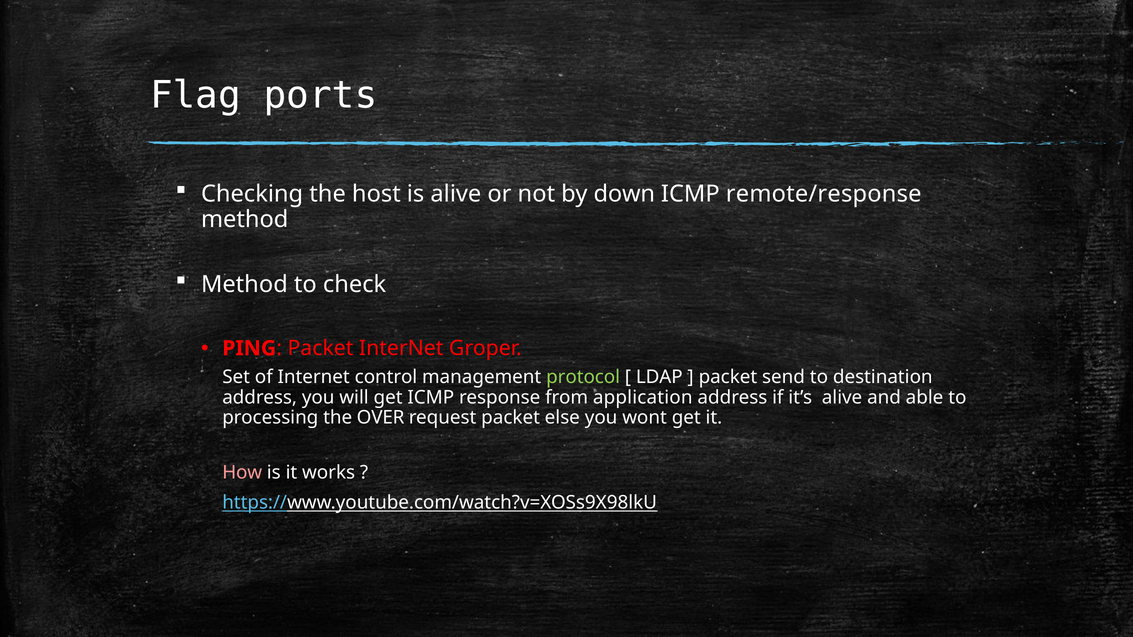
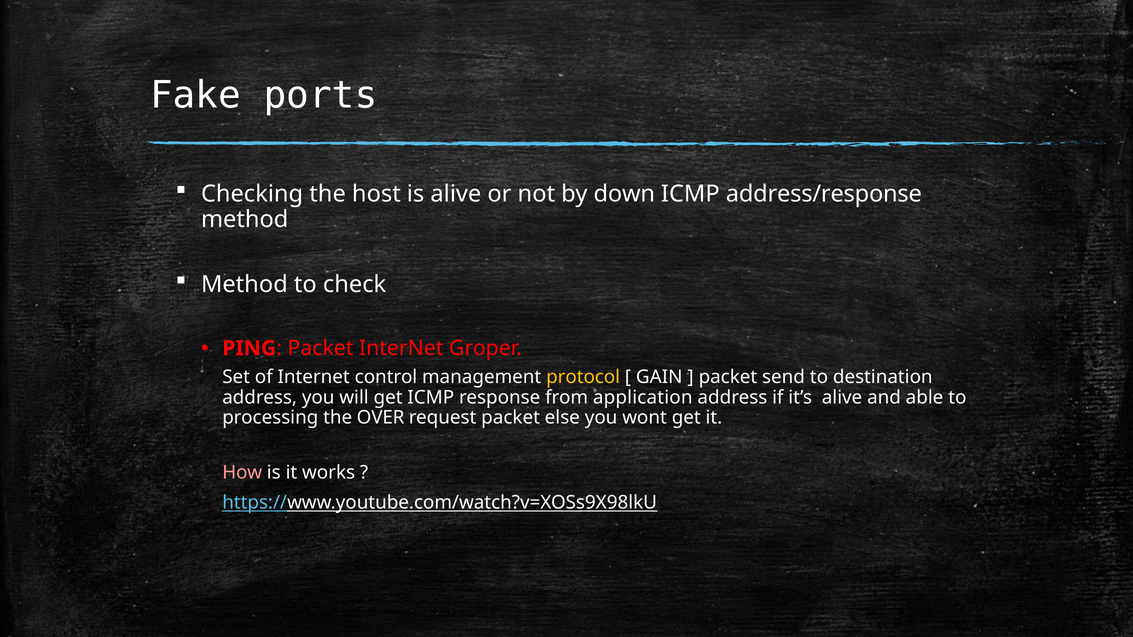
Flag: Flag -> Fake (195, 95)
remote/response: remote/response -> address/response (824, 194)
protocol colour: light green -> yellow (583, 377)
LDAP: LDAP -> GAIN (659, 377)
